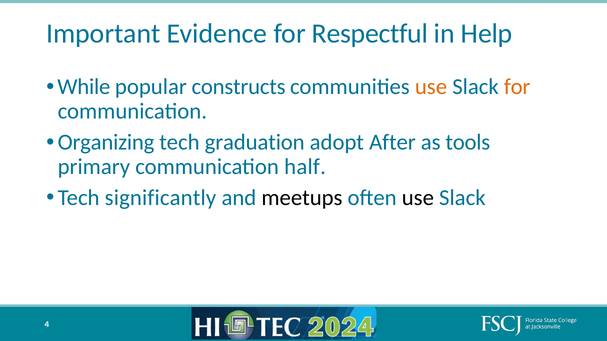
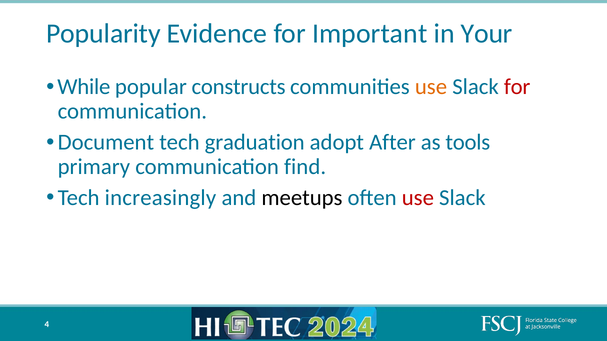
Important: Important -> Popularity (103, 34)
Respectful: Respectful -> Important (370, 34)
Help: Help -> Your (487, 34)
for colour: orange -> red (517, 87)
Organizing: Organizing -> Document (106, 143)
half: half -> find (305, 167)
significantly: significantly -> increasingly (160, 198)
use colour: black -> red (418, 198)
